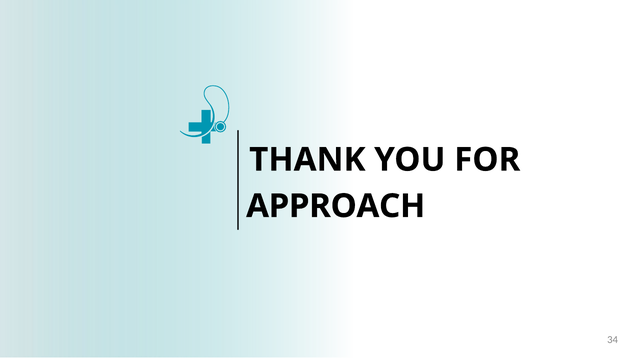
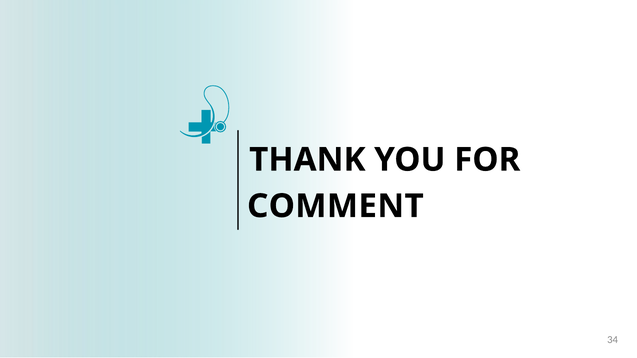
APPROACH: APPROACH -> COMMENT (335, 206)
